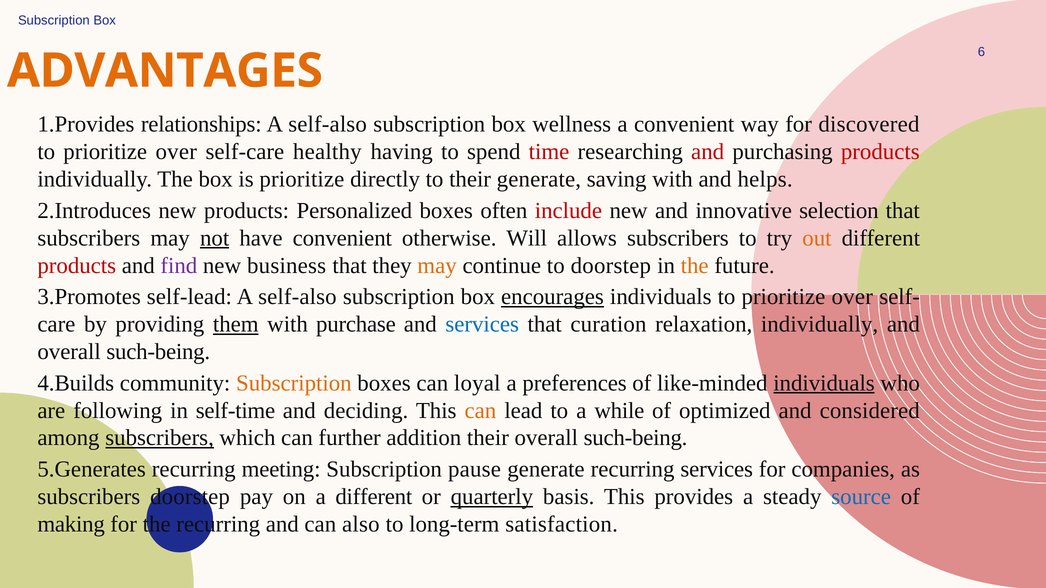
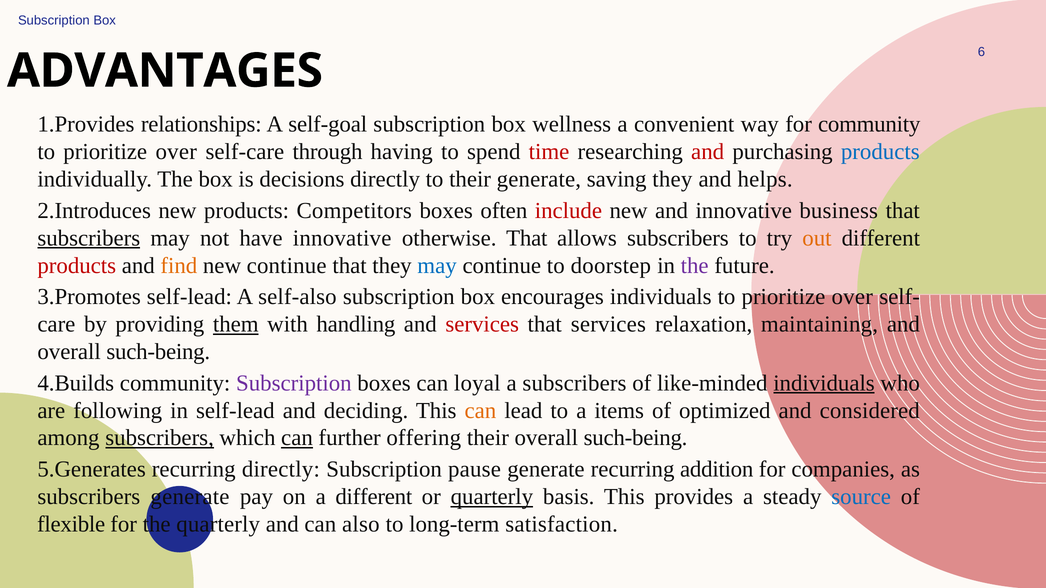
ADVANTAGES colour: orange -> black (165, 71)
self-also: self-also -> self-goal (328, 124)
for discovered: discovered -> community (869, 124)
healthy: healthy -> through (328, 152)
products colour: red -> blue (880, 152)
is prioritize: prioritize -> decisions (302, 179)
saving with: with -> they (672, 179)
Personalized: Personalized -> Competitors (354, 211)
selection: selection -> business (839, 211)
subscribers underline: none -> present (89, 238)
not underline: present -> none (215, 238)
have convenient: convenient -> innovative (342, 238)
otherwise Will: Will -> That (527, 238)
find colour: purple -> orange (179, 266)
new business: business -> continue (287, 266)
may colour: orange -> blue (437, 266)
the colour: orange -> purple (695, 266)
encourages underline: present -> none (552, 297)
purchase: purchase -> handling (356, 324)
services colour: blue -> red (482, 324)
that curation: curation -> services (608, 324)
relaxation individually: individually -> maintaining (819, 324)
Subscription colour: orange -> purple (294, 383)
a preferences: preferences -> subscribers (575, 383)
in self-time: self-time -> self-lead (235, 411)
while: while -> items (619, 411)
can underline: none -> present (297, 438)
addition: addition -> offering (424, 438)
recurring meeting: meeting -> directly (281, 470)
recurring services: services -> addition (717, 470)
subscribers doorstep: doorstep -> generate (190, 497)
making: making -> flexible (71, 525)
the recurring: recurring -> quarterly (218, 525)
